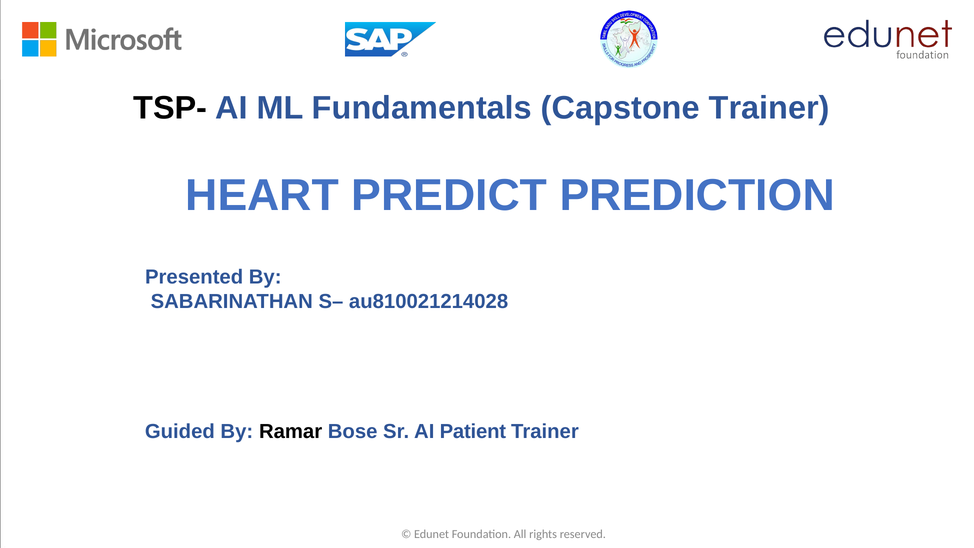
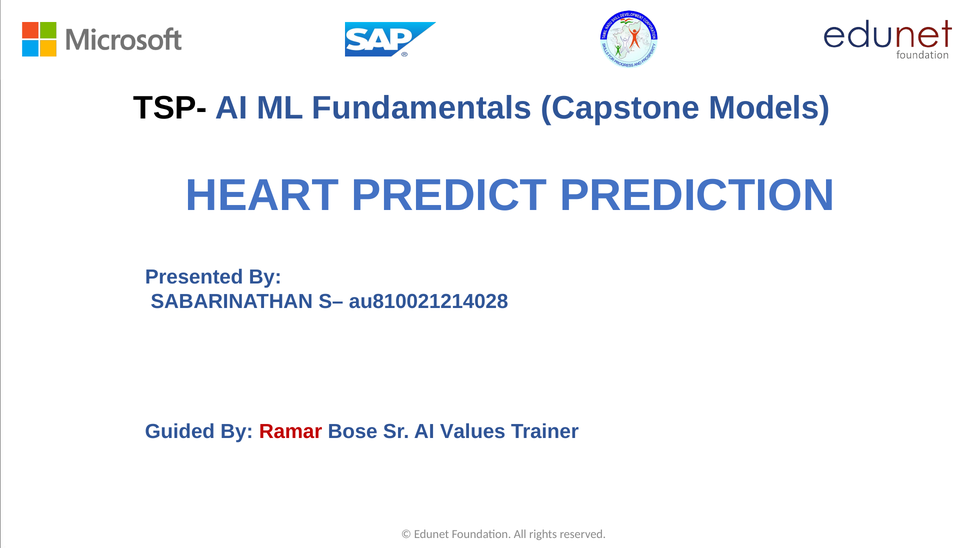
Capstone Trainer: Trainer -> Models (769, 108)
Ramar colour: black -> red (291, 432)
Patient: Patient -> Values (473, 432)
